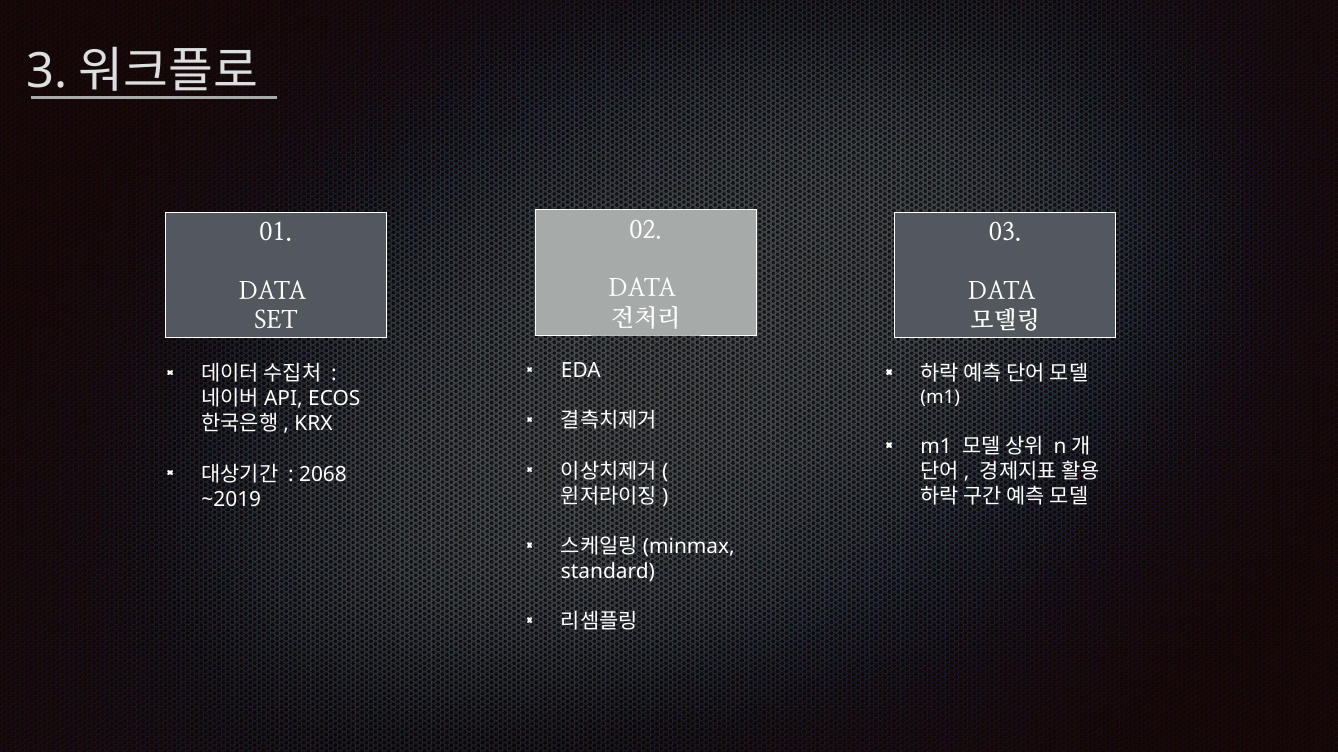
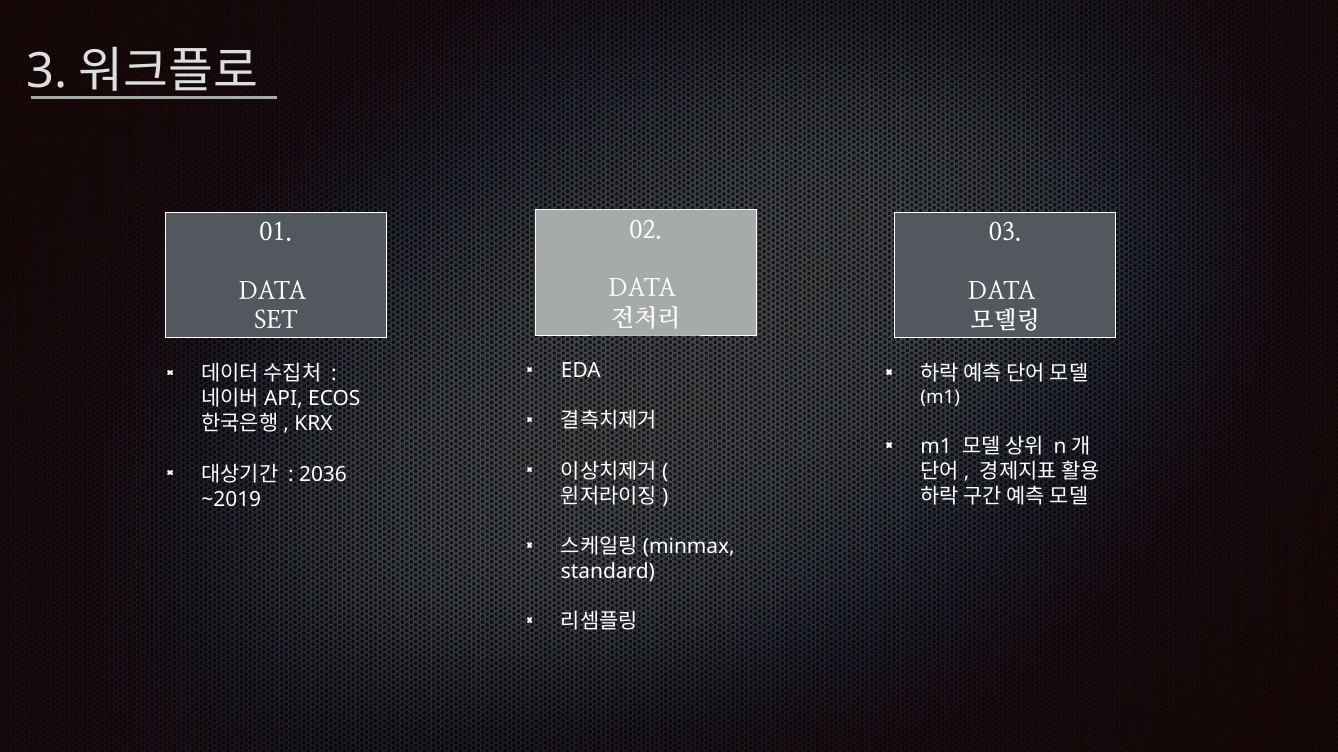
2068: 2068 -> 2036 (323, 475)
